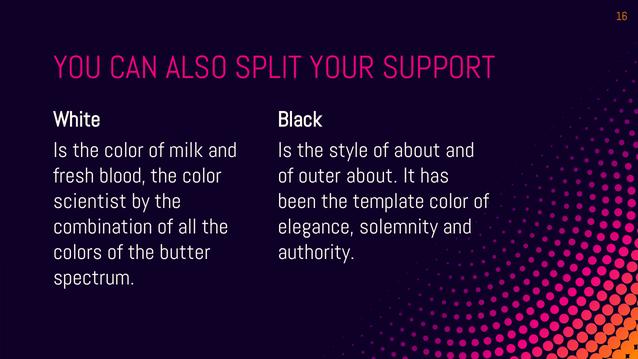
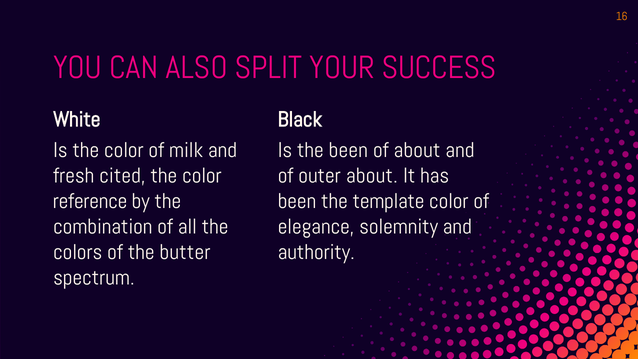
SUPPORT: SUPPORT -> SUCCESS (439, 68)
the style: style -> been (348, 150)
blood: blood -> cited (122, 176)
scientist: scientist -> reference (90, 201)
